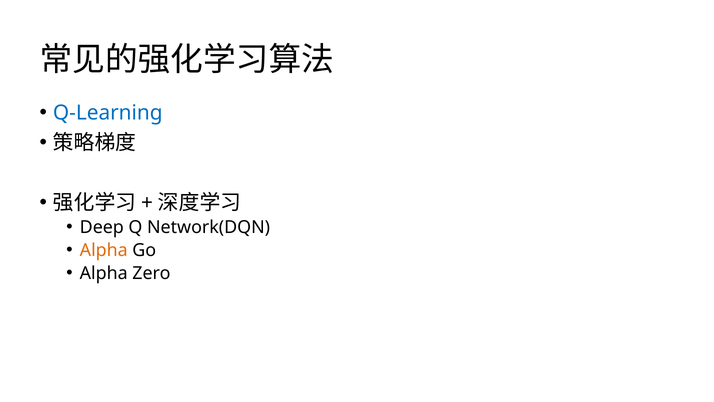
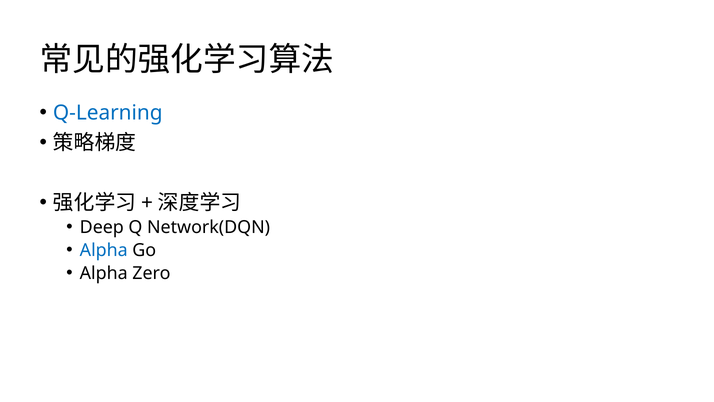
Alpha colour: orange -> blue (104, 250)
